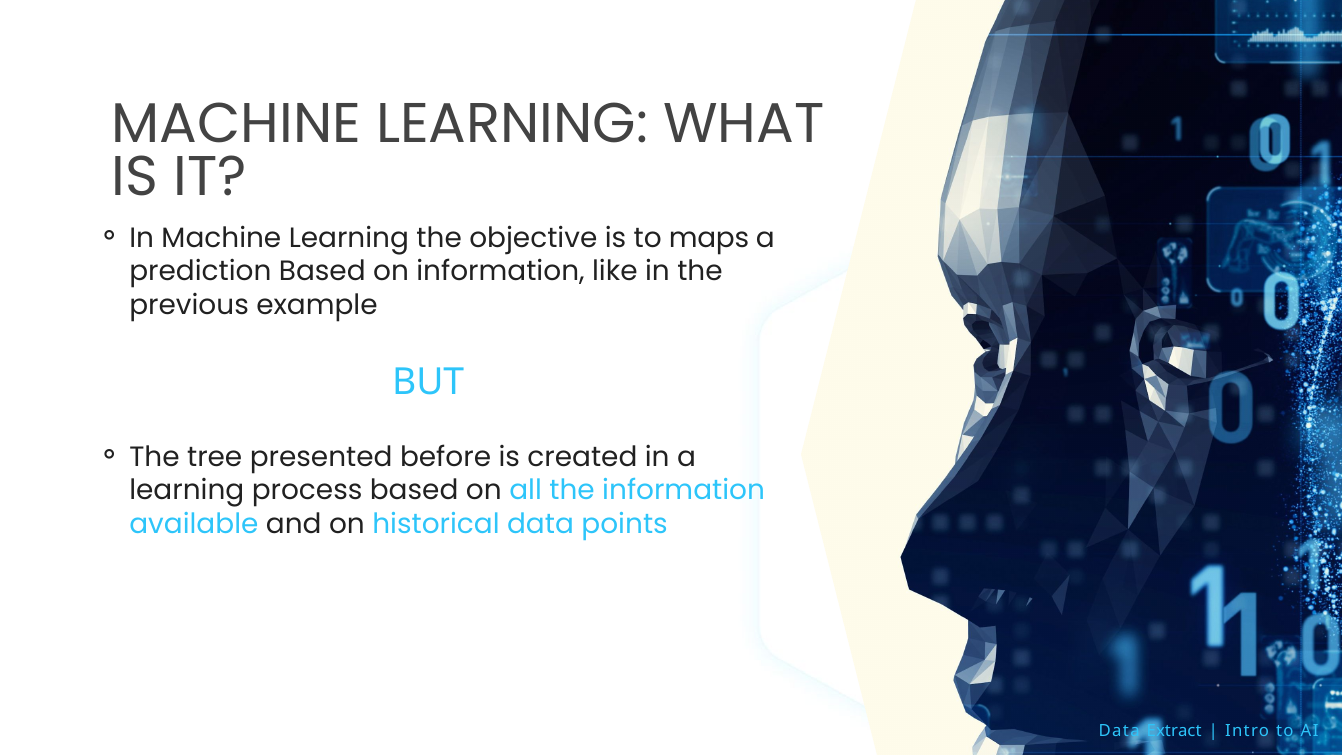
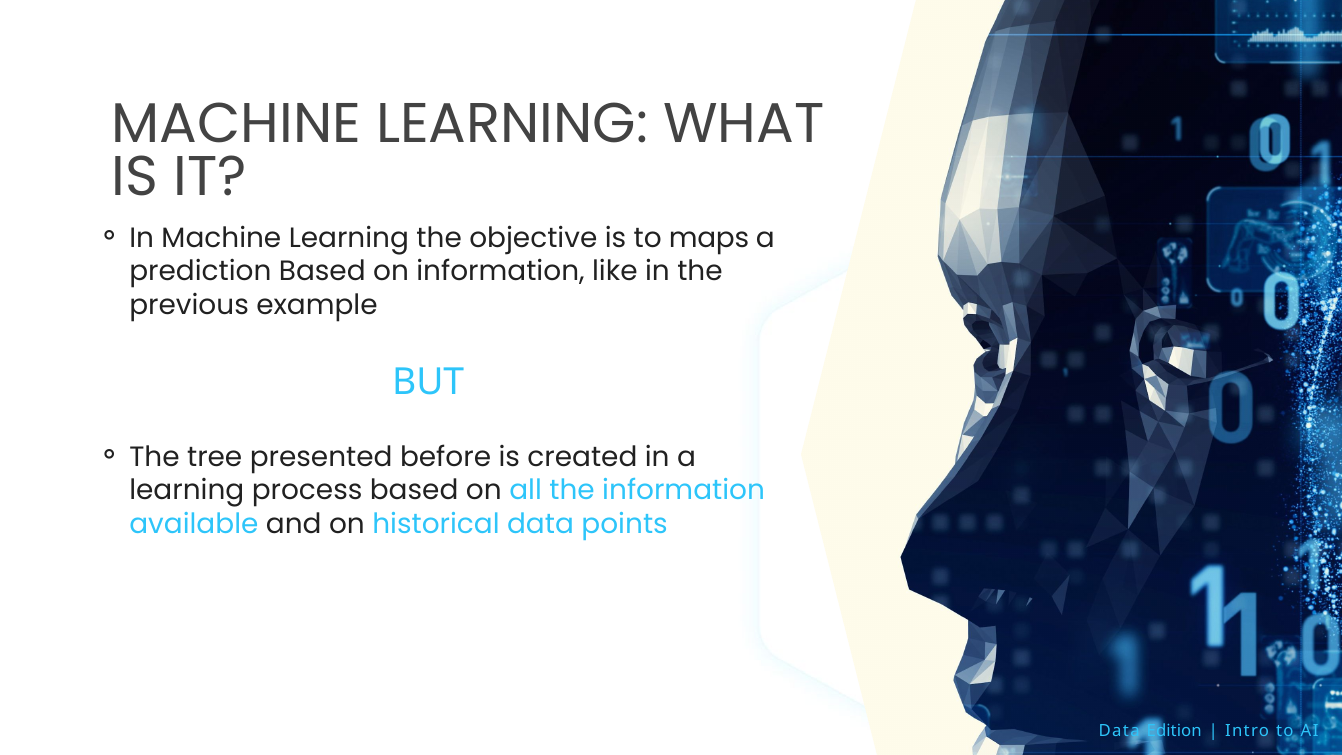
Extract: Extract -> Edition (1174, 731)
